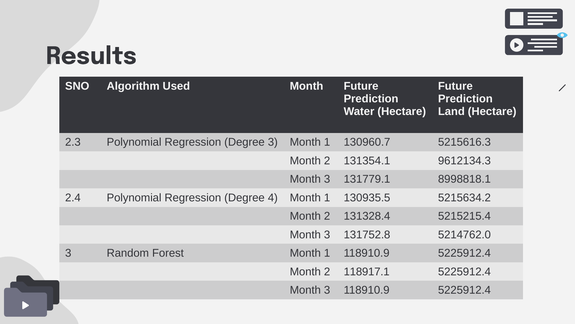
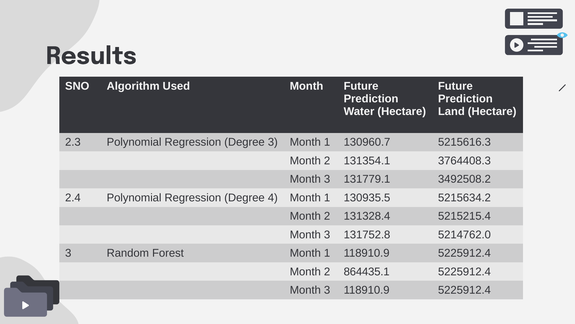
9612134.3: 9612134.3 -> 3764408.3 (464, 161)
8998818.1: 8998818.1 -> 3492508.2 (464, 179)
118917.1: 118917.1 -> 864435.1 (367, 271)
